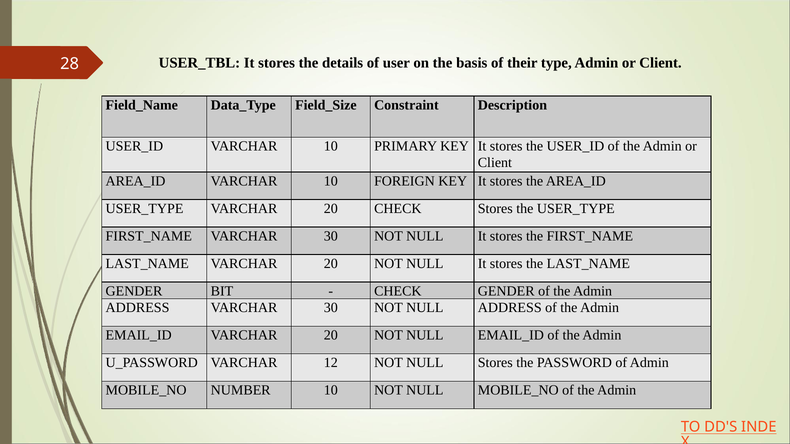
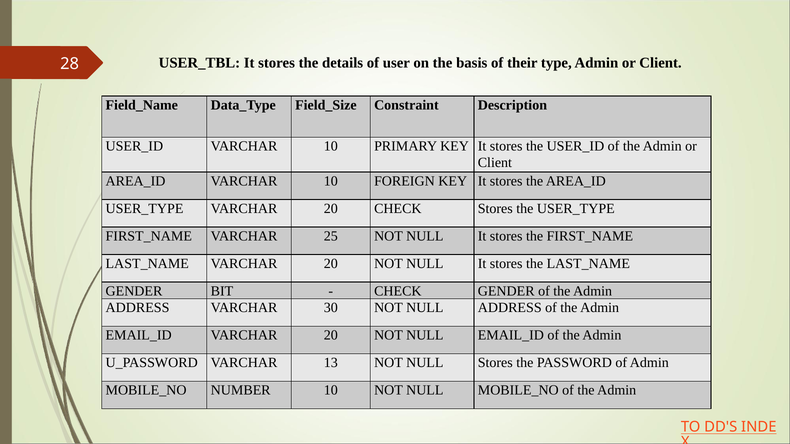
30: 30 -> 25 (331, 236)
12: 12 -> 13 (331, 363)
